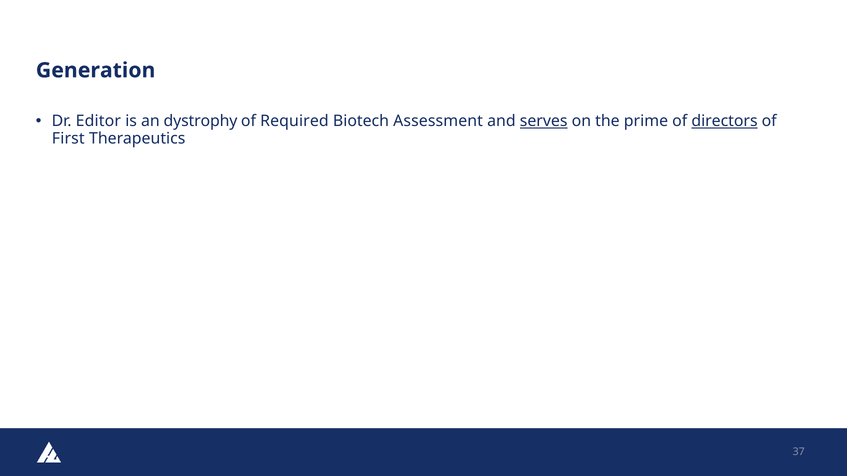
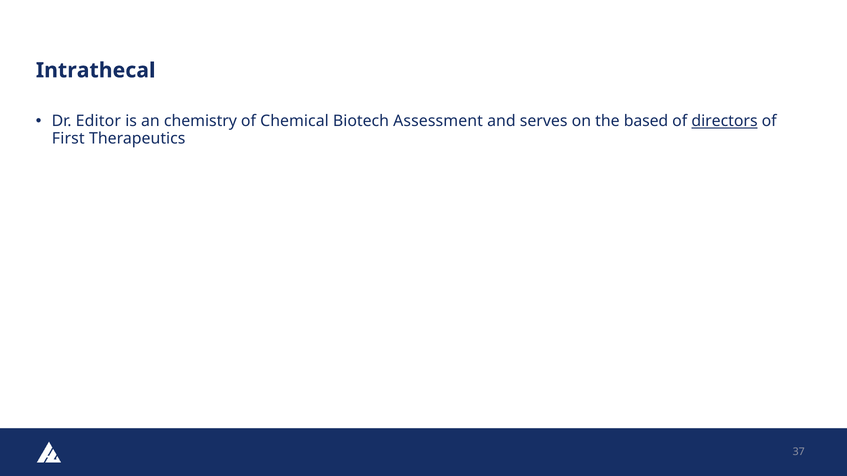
Generation: Generation -> Intrathecal (96, 70)
dystrophy: dystrophy -> chemistry (200, 121)
Required: Required -> Chemical (294, 121)
serves underline: present -> none (544, 121)
prime: prime -> based (646, 121)
